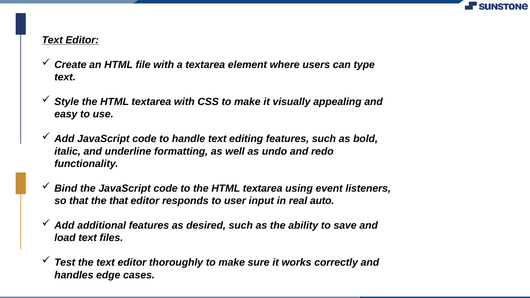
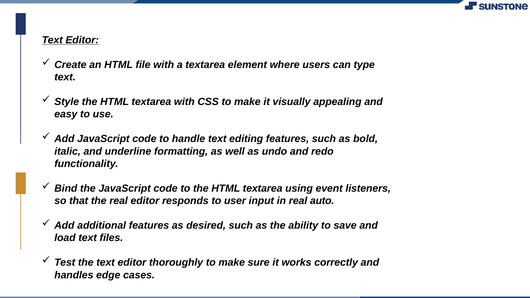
the that: that -> real (119, 201)
